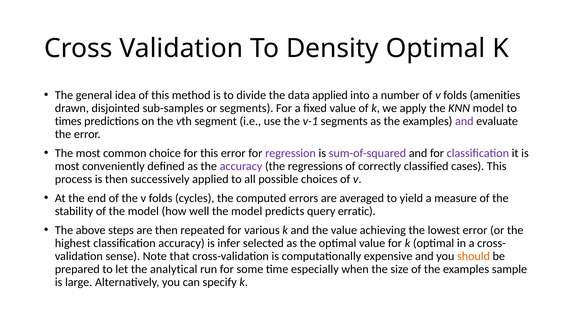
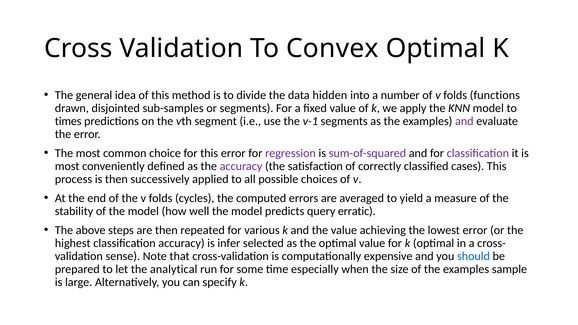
Density: Density -> Convex (332, 49)
data applied: applied -> hidden (330, 95)
amenities: amenities -> functions (495, 95)
regressions: regressions -> satisfaction (315, 166)
should colour: orange -> blue (474, 256)
